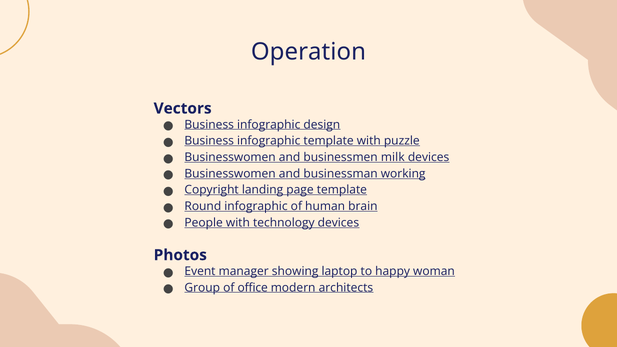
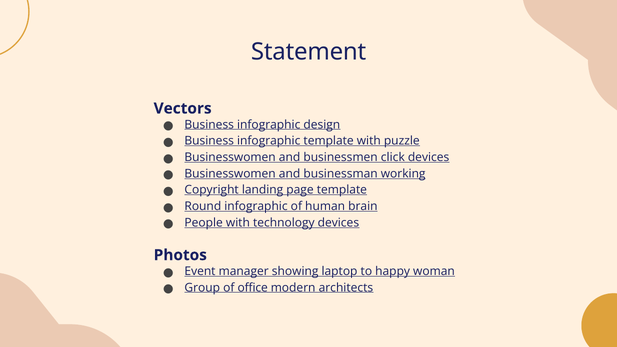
Operation: Operation -> Statement (309, 52)
milk: milk -> click (393, 157)
